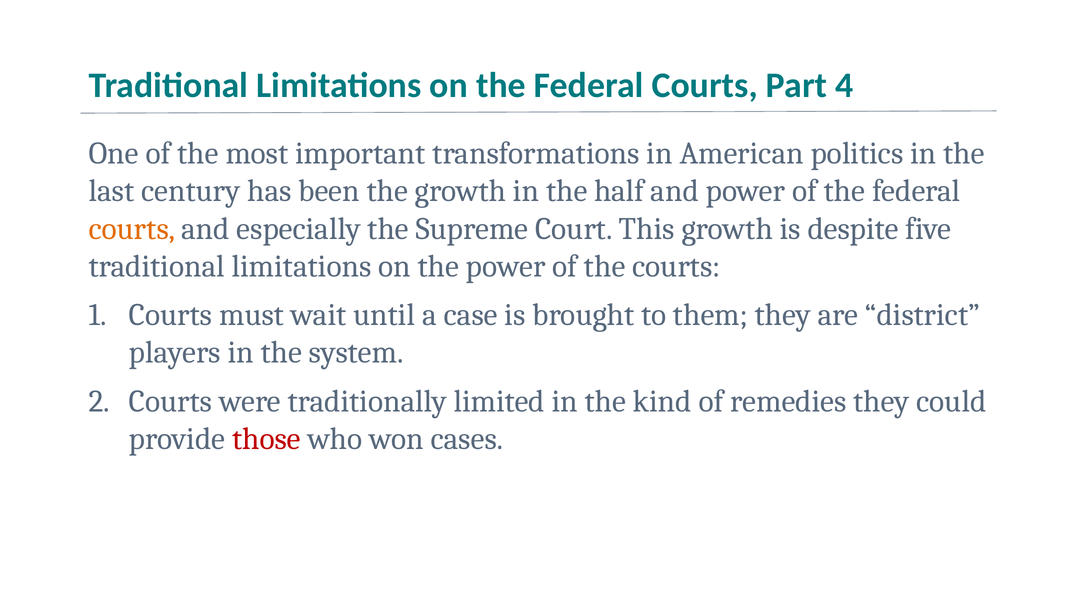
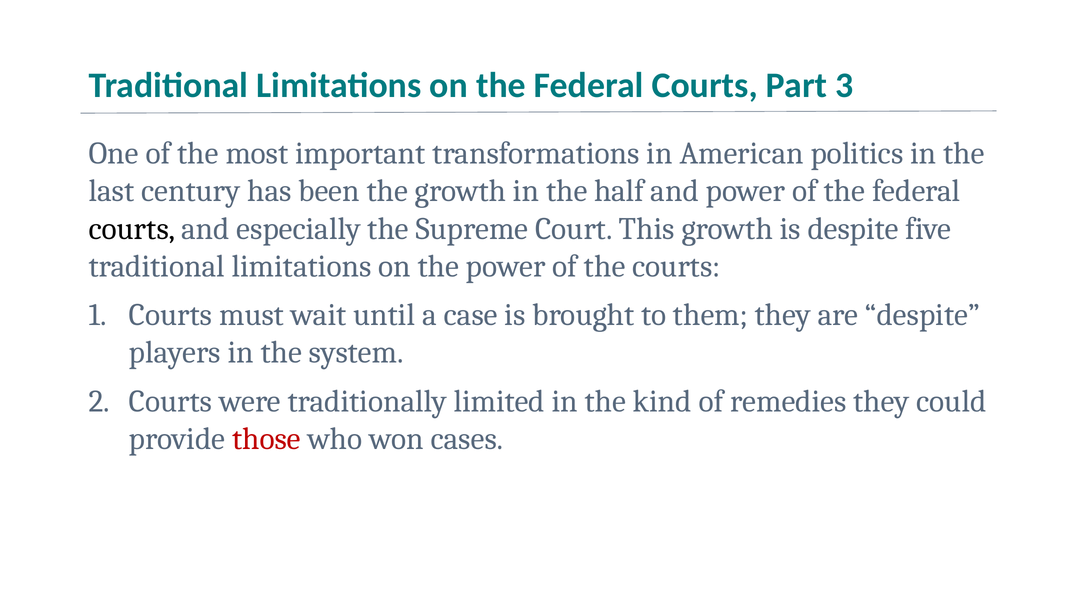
4: 4 -> 3 (844, 85)
courts colour: orange -> black (132, 229)
are district: district -> despite (922, 315)
